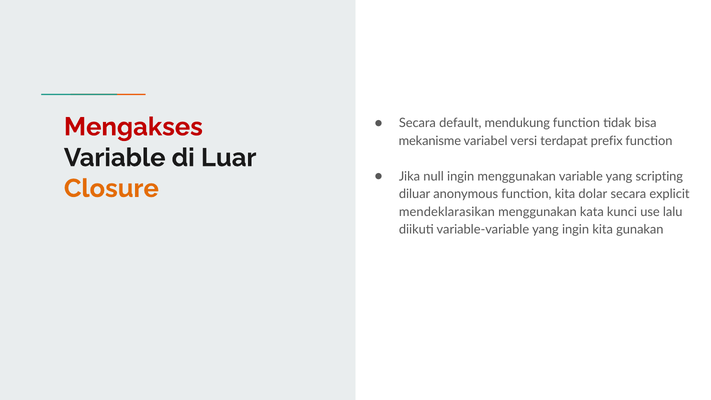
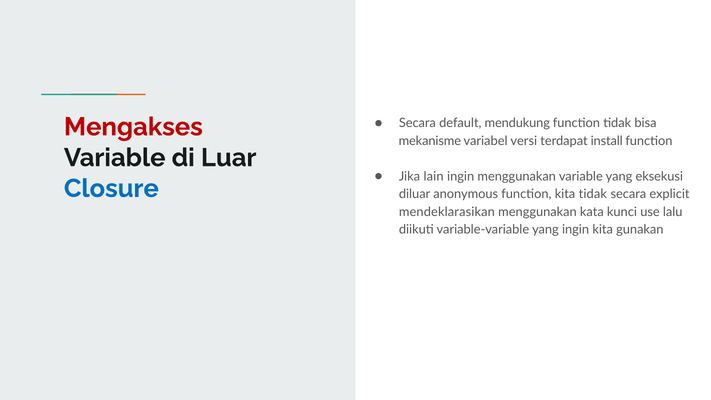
prefix: prefix -> install (607, 141)
null: null -> lain (434, 176)
scripting: scripting -> eksekusi (659, 176)
Closure colour: orange -> blue (111, 188)
kita dolar: dolar -> tidak (593, 194)
